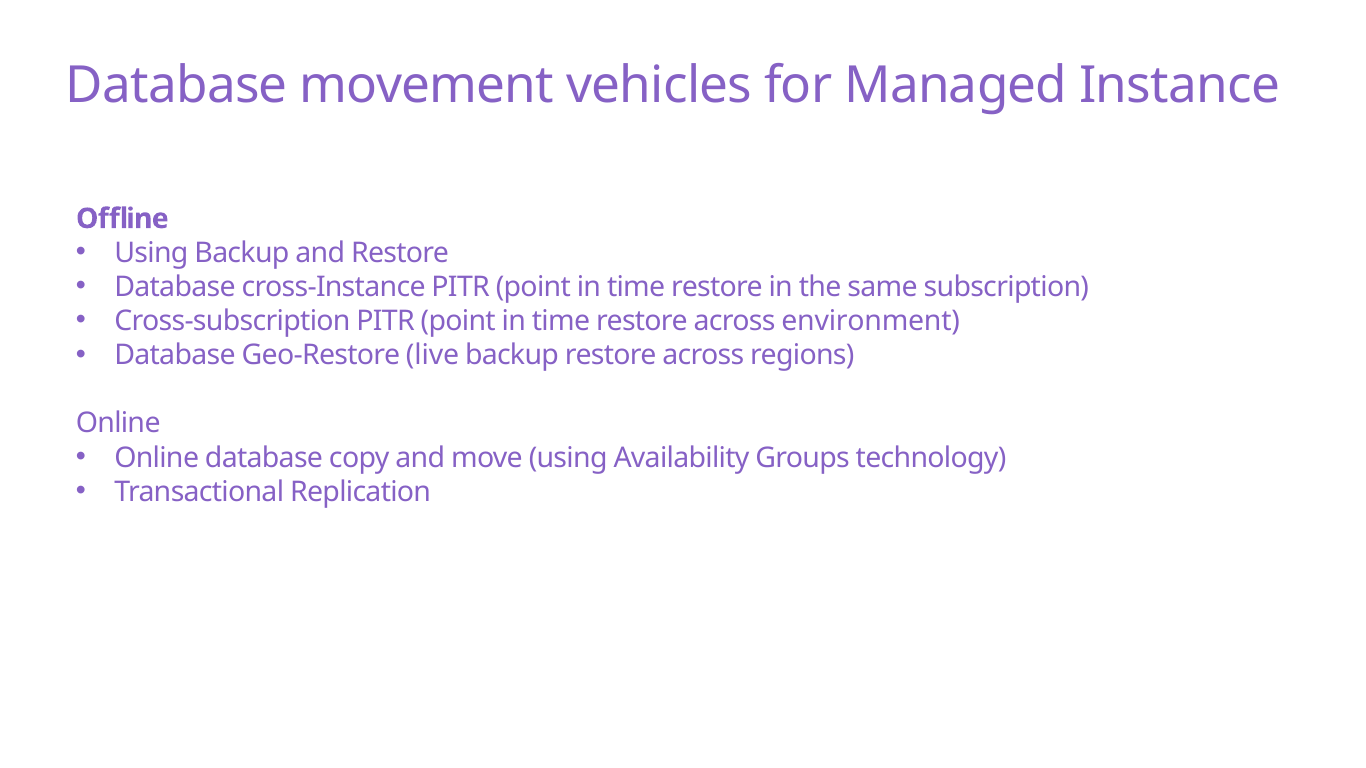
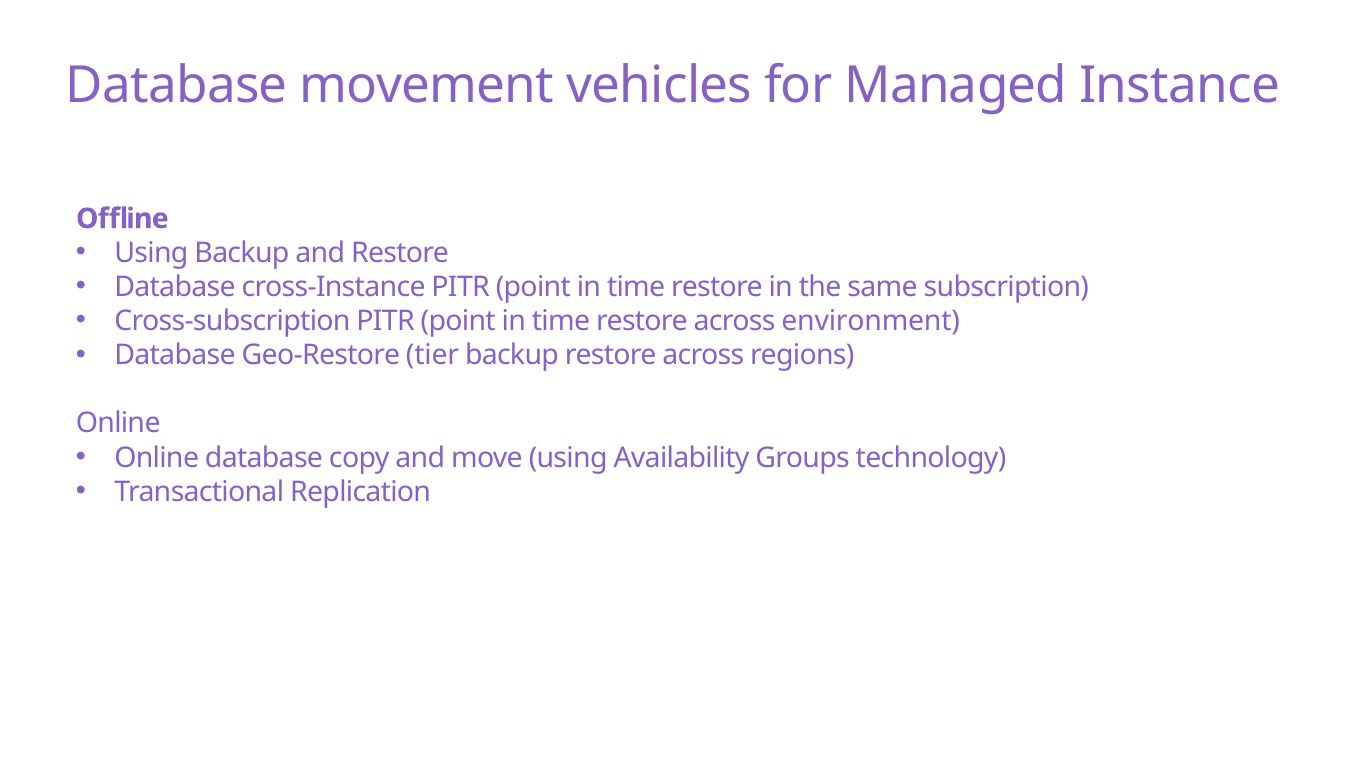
live: live -> tier (433, 355)
